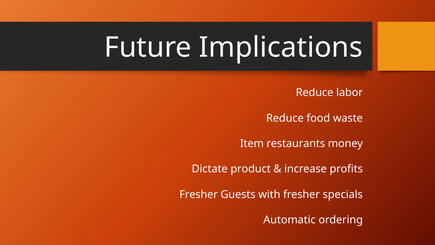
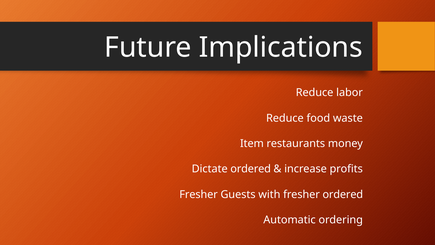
Dictate product: product -> ordered (251, 169)
fresher specials: specials -> ordered (343, 194)
